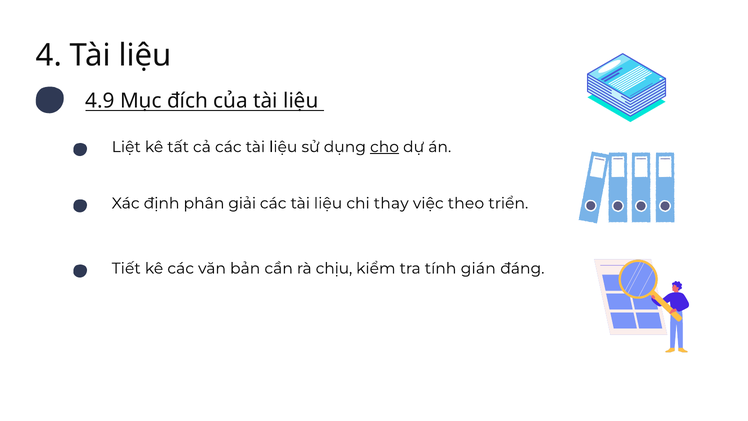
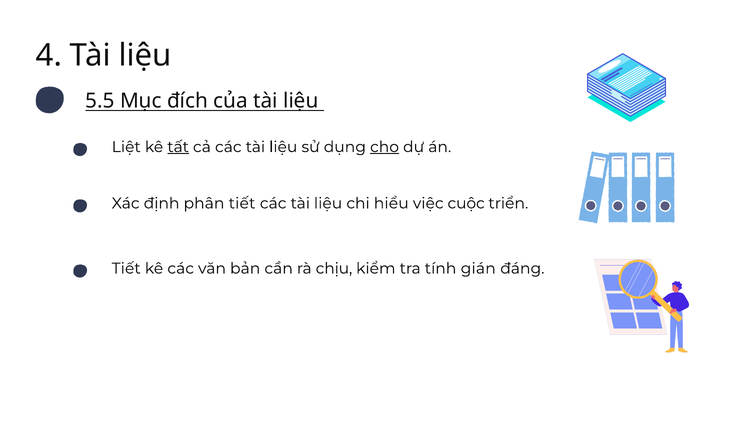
4.9: 4.9 -> 5.5 (100, 101)
tất underline: none -> present (178, 147)
phân giải: giải -> tiết (242, 203)
thay: thay -> hiểu (391, 203)
theo: theo -> cuộc (466, 203)
